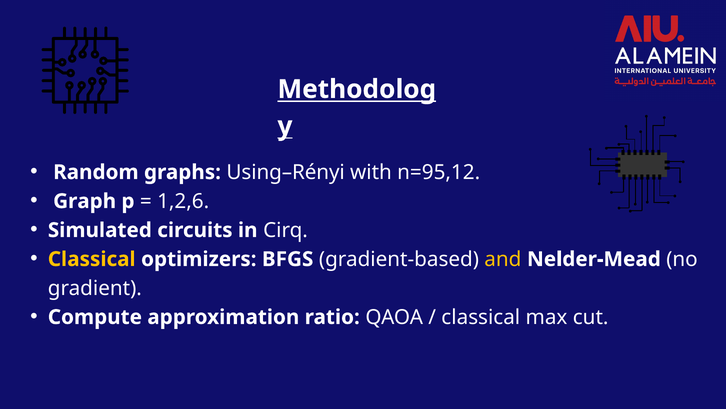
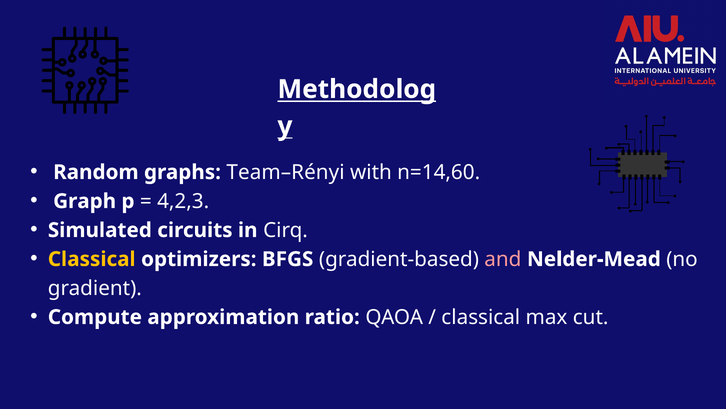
Using–Rényi: Using–Rényi -> Team–Rényi (286, 172)
n=95,12: n=95,12 -> n=14,60 (439, 172)
1,2,6: 1,2,6 -> 4,2,3 (183, 201)
and colour: yellow -> pink (503, 259)
